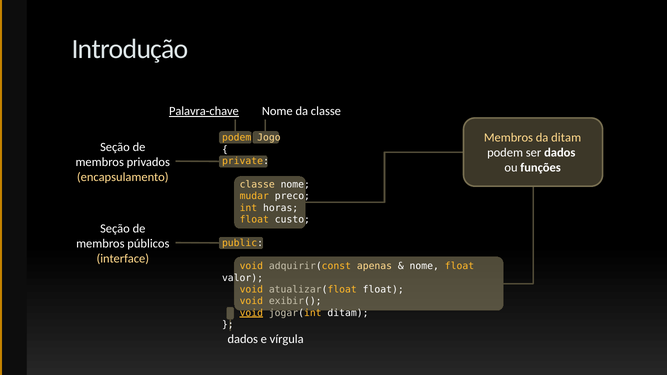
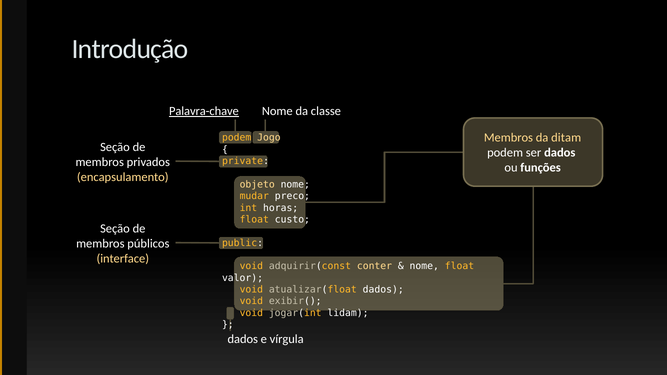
classe: classe -> objeto (257, 185)
apenas: apenas -> conter (374, 266)
atualizar(float float: float -> dados (383, 290)
void underline: present -> none (251, 313)
jogar(int ditam: ditam -> lidam (348, 313)
